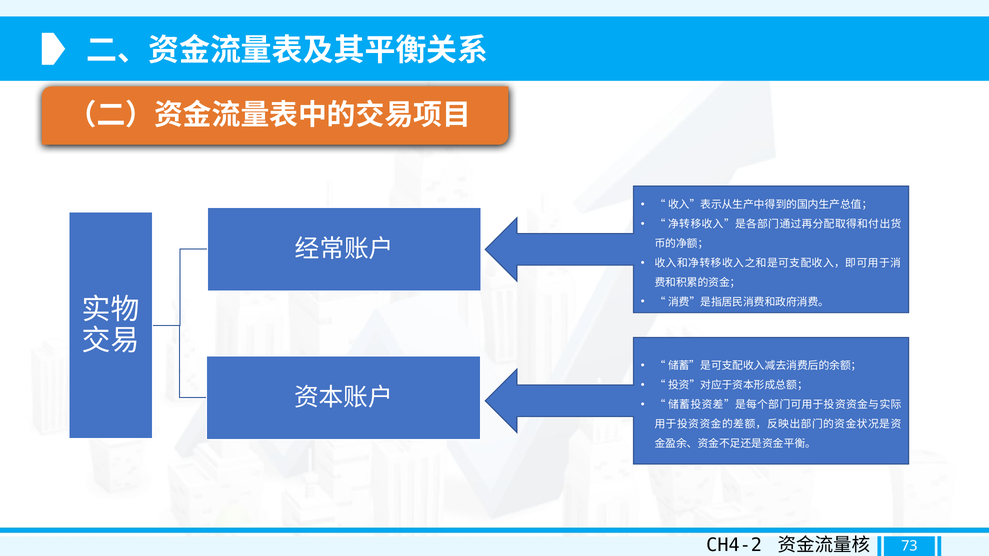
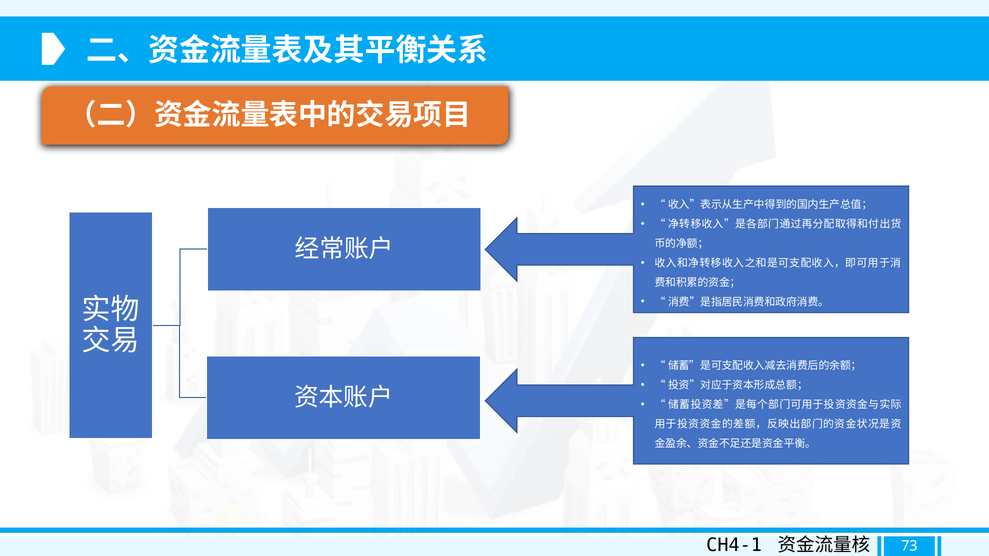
CH4-2: CH4-2 -> CH4-1 (734, 545)
